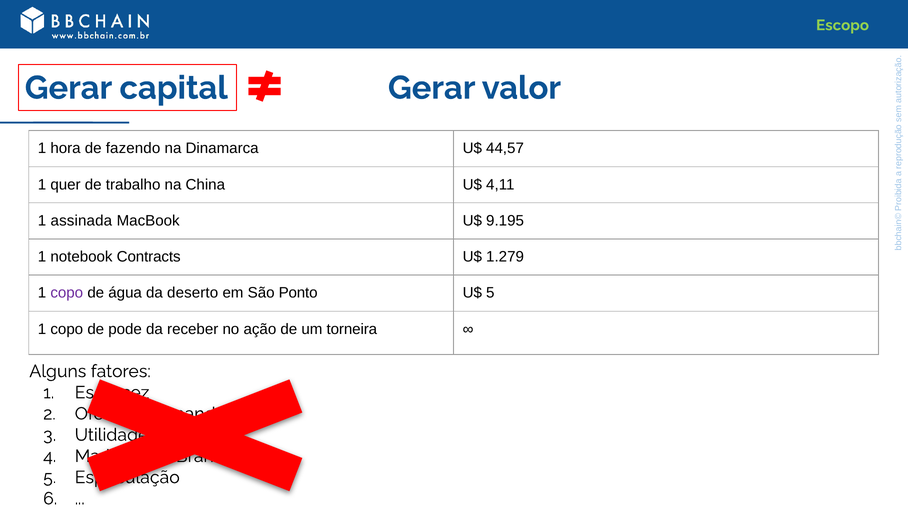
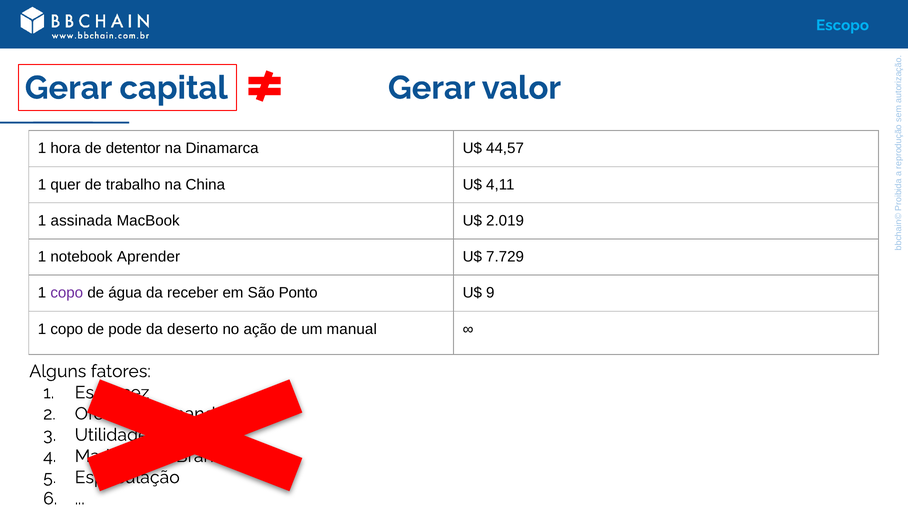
Escopo colour: light green -> light blue (843, 25)
fazendo: fazendo -> detentor (133, 148)
9.195: 9.195 -> 2.019 (505, 221)
Contracts: Contracts -> Aprender (149, 257)
1.279: 1.279 -> 7.729 (505, 257)
deserto: deserto -> receber (193, 293)
U$ 5: 5 -> 9 (490, 293)
receber: receber -> deserto (193, 329)
torneira: torneira -> manual (352, 329)
